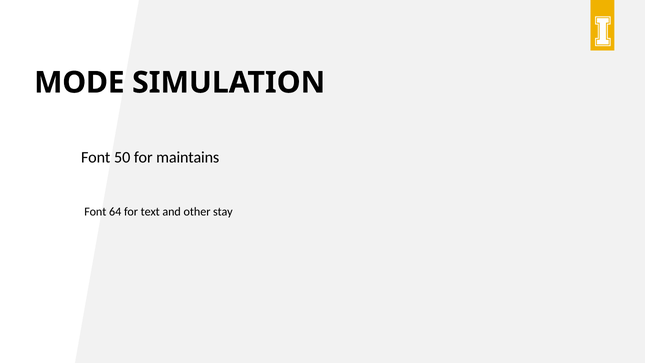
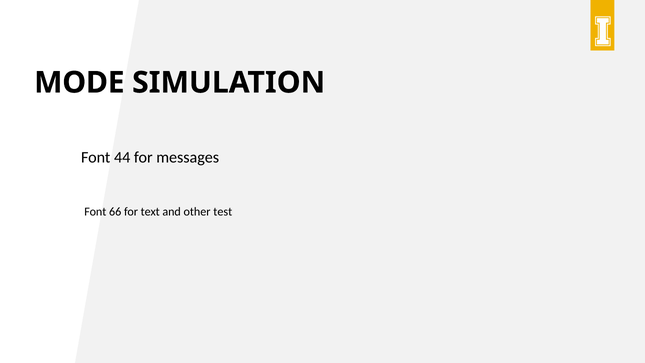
50: 50 -> 44 (122, 157)
maintains: maintains -> messages (188, 157)
64: 64 -> 66 (115, 212)
stay: stay -> test (223, 212)
